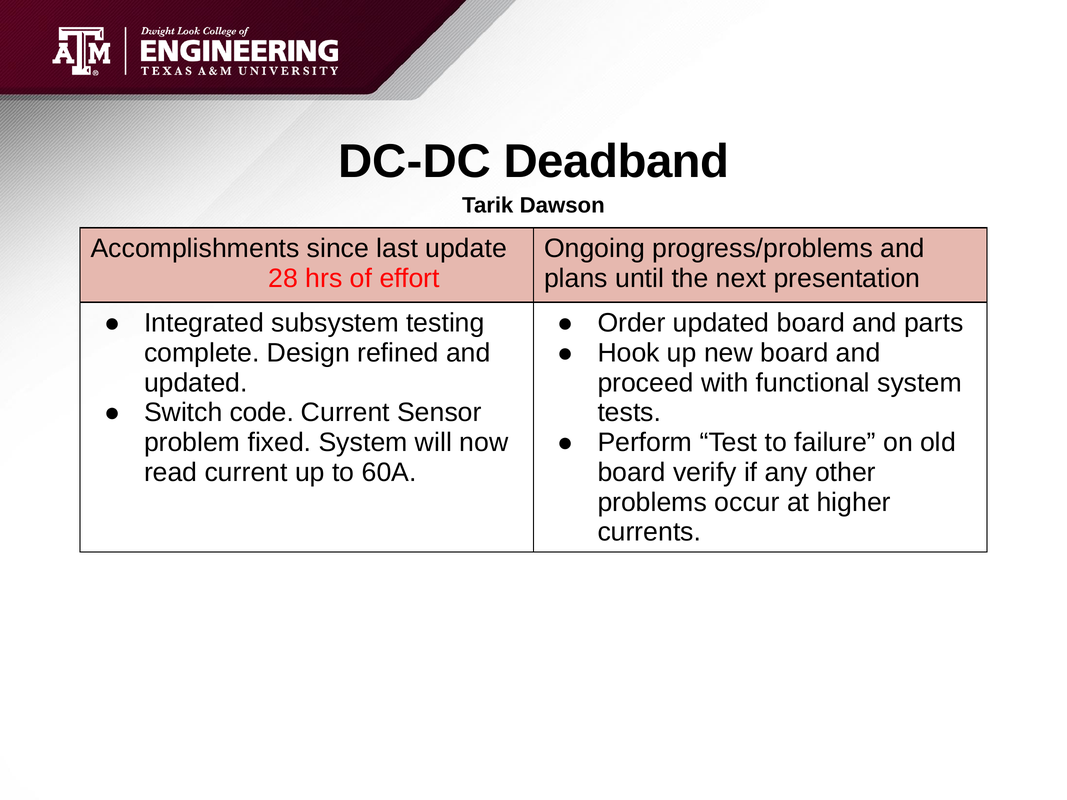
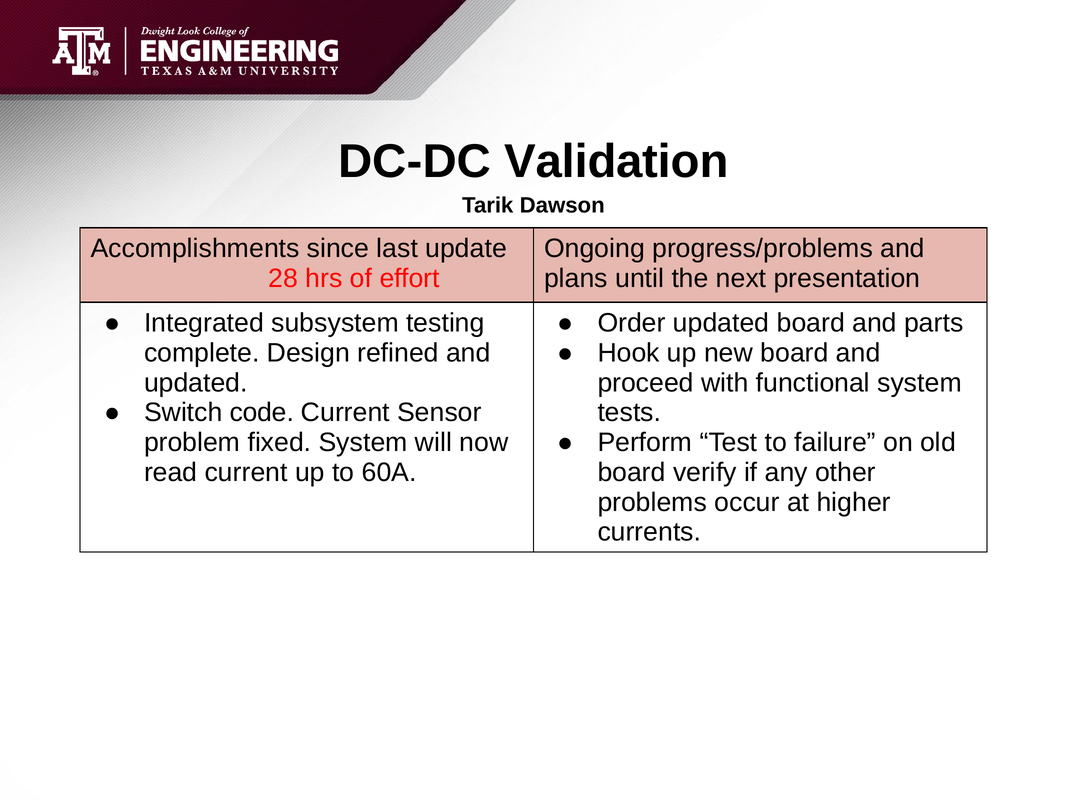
Deadband: Deadband -> Validation (616, 162)
